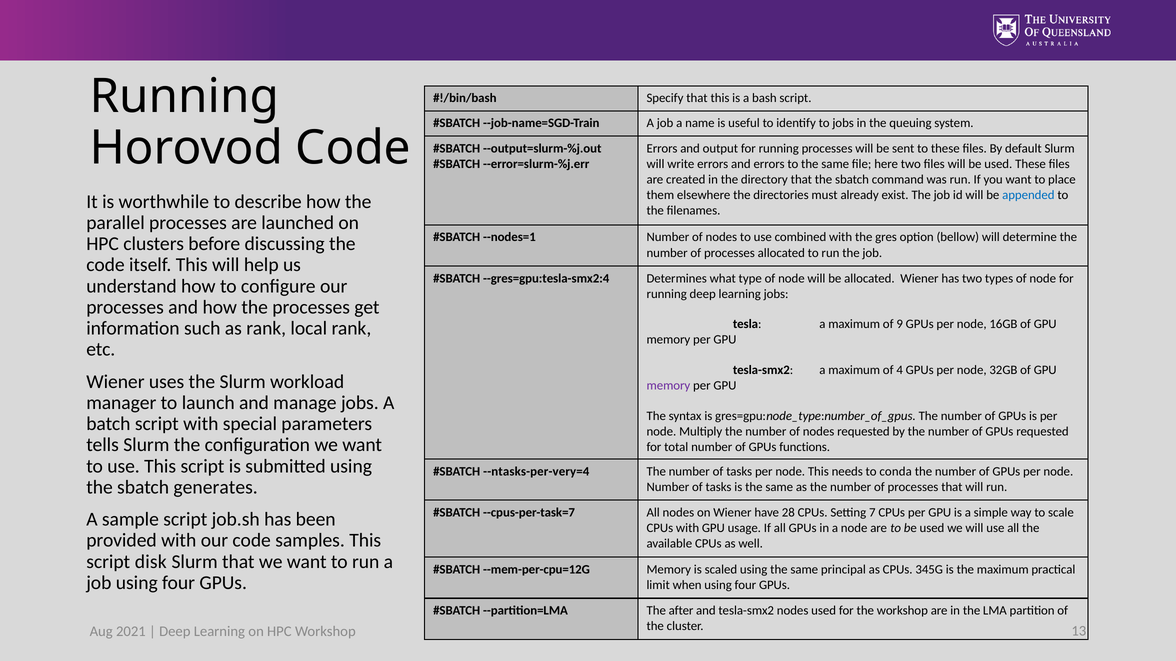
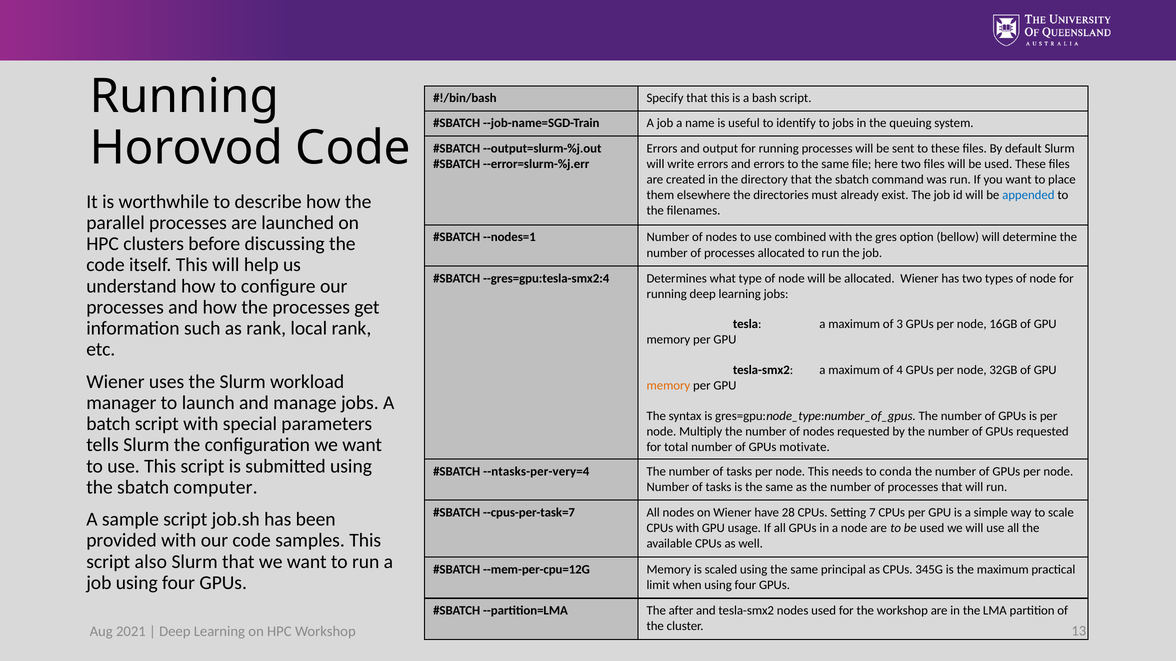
9: 9 -> 3 (900, 324)
memory colour: purple -> orange (668, 386)
functions: functions -> motivate (805, 447)
generates: generates -> computer (216, 488)
disk: disk -> also (151, 562)
